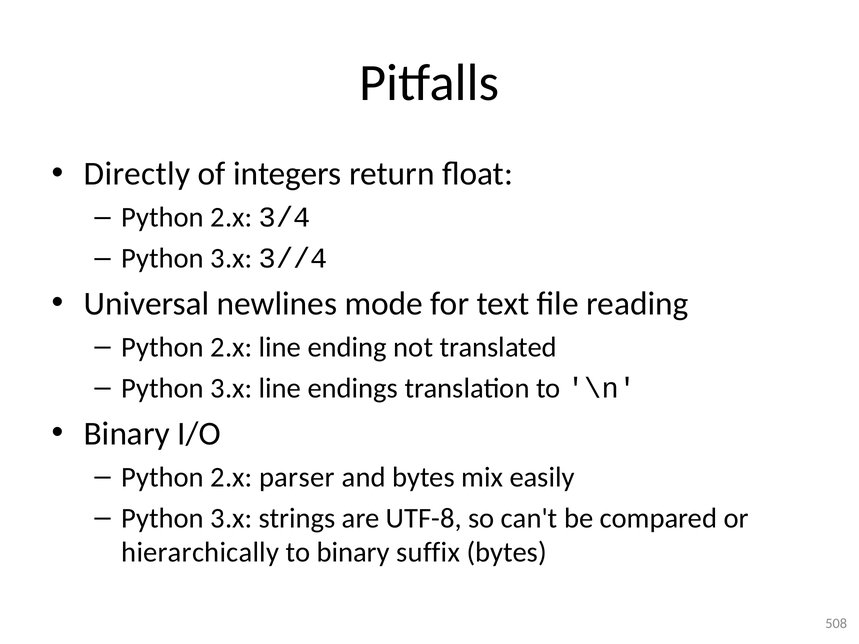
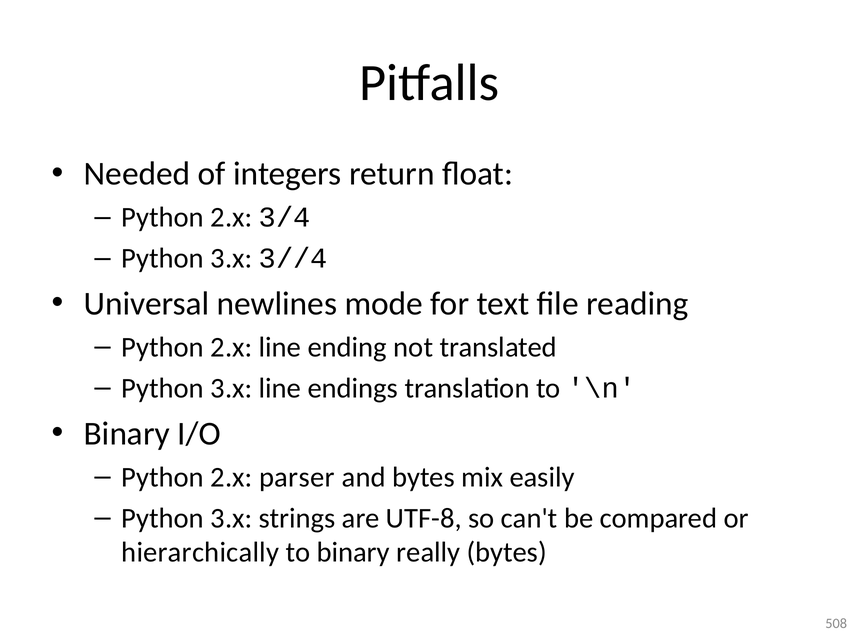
Directly: Directly -> Needed (137, 174)
suffix: suffix -> really (428, 553)
